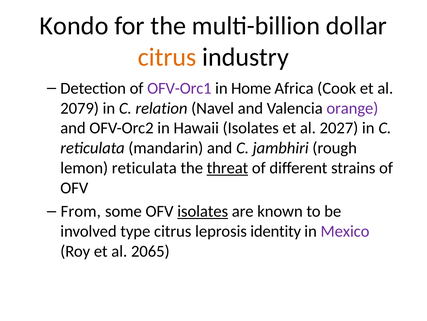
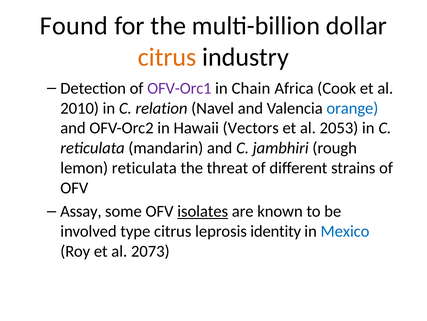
Kondo: Kondo -> Found (74, 26)
Home: Home -> Chain (251, 88)
2079: 2079 -> 2010 (80, 108)
orange colour: purple -> blue (352, 108)
Hawaii Isolates: Isolates -> Vectors (251, 128)
2027: 2027 -> 2053 (339, 128)
threat underline: present -> none (227, 168)
From: From -> Assay (81, 211)
Mexico colour: purple -> blue (345, 231)
2065: 2065 -> 2073 (150, 251)
